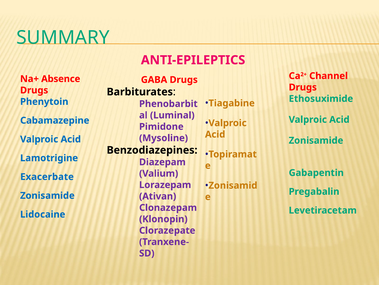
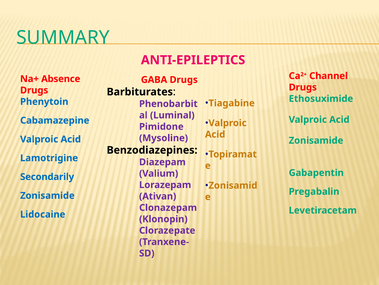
Exacerbate: Exacerbate -> Secondarily (47, 176)
